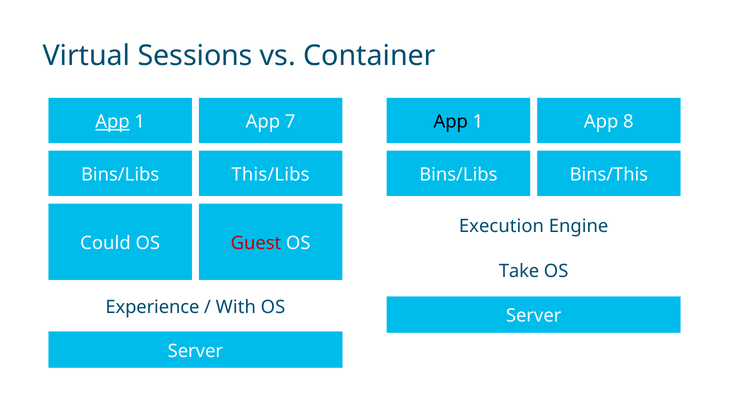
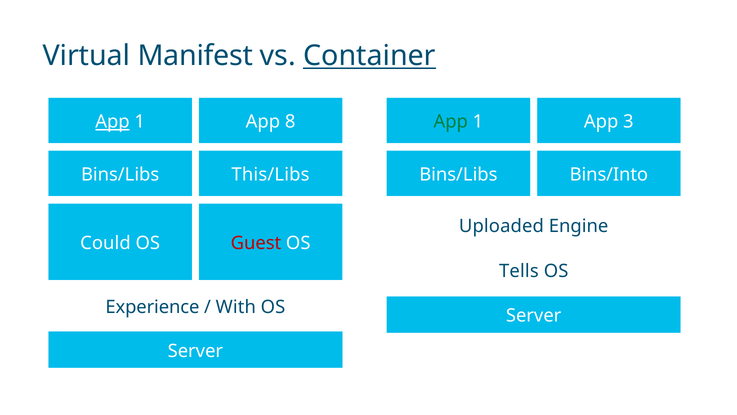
Sessions: Sessions -> Manifest (195, 56)
Container underline: none -> present (369, 56)
7: 7 -> 8 (290, 122)
App colour: black -> green (451, 122)
8: 8 -> 3 (628, 122)
Bins/This: Bins/This -> Bins/Into (609, 174)
Execution: Execution -> Uploaded (501, 226)
Take: Take -> Tells (519, 271)
